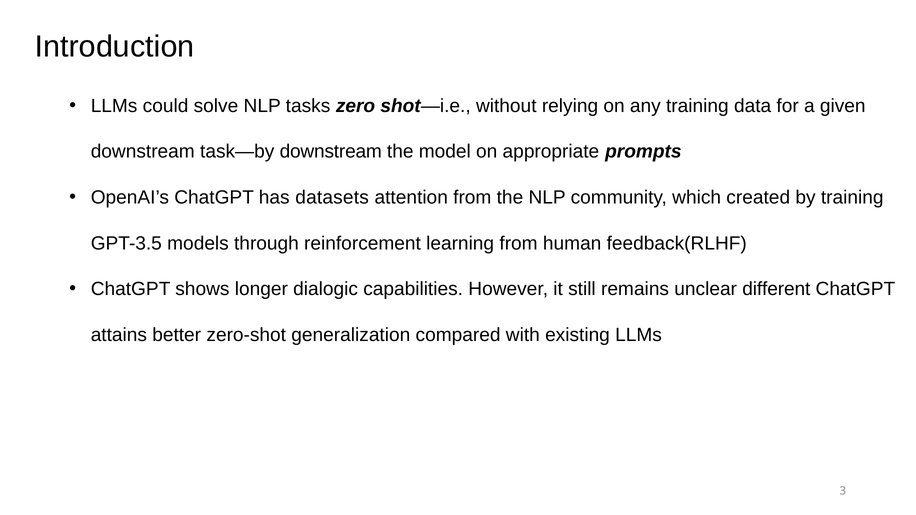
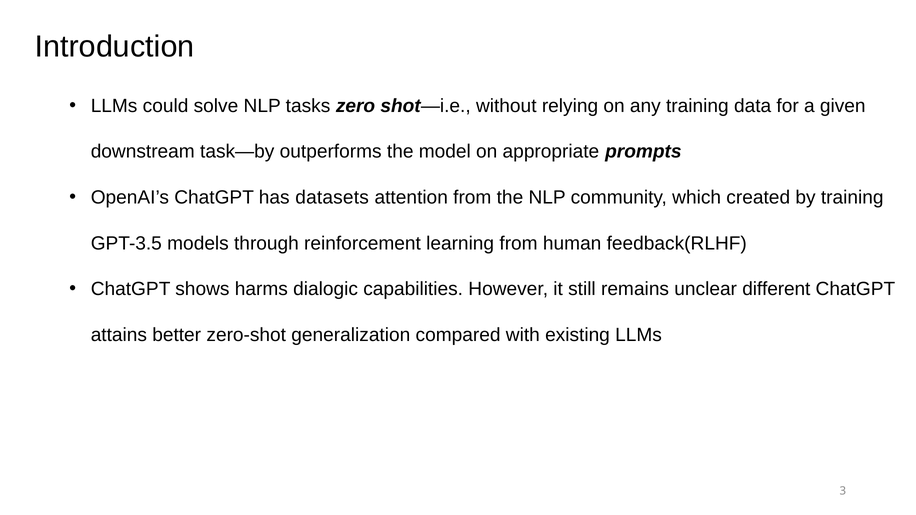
task—by downstream: downstream -> outperforms (331, 152)
longer: longer -> harms (261, 289)
